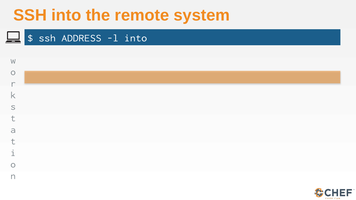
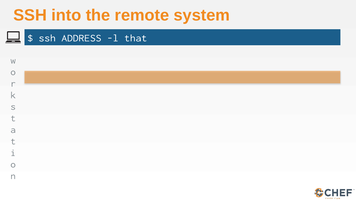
l into: into -> that (136, 38)
